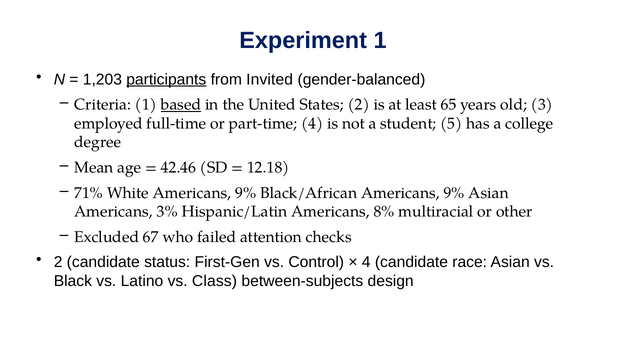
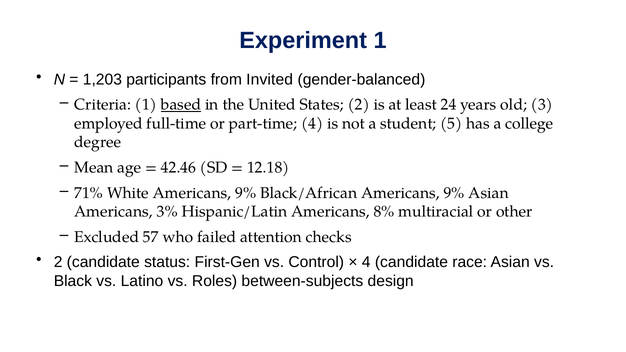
participants underline: present -> none (166, 80)
65: 65 -> 24 (449, 105)
67: 67 -> 57 (151, 237)
Class: Class -> Roles (215, 281)
